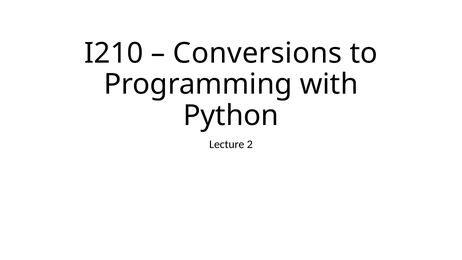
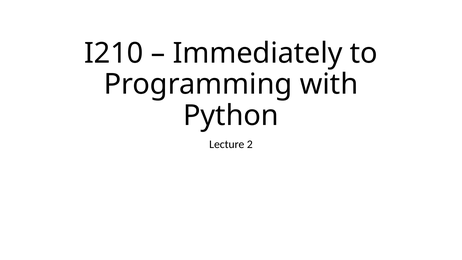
Conversions: Conversions -> Immediately (258, 53)
